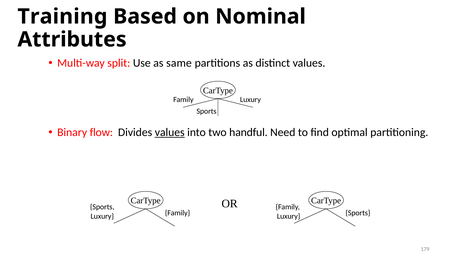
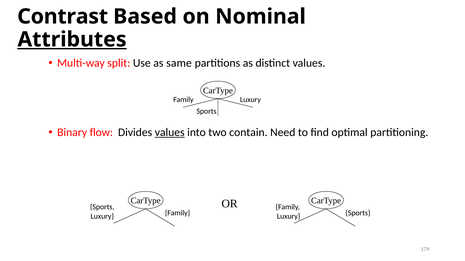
Training: Training -> Contrast (63, 17)
Attributes underline: none -> present (72, 40)
handful: handful -> contain (248, 133)
